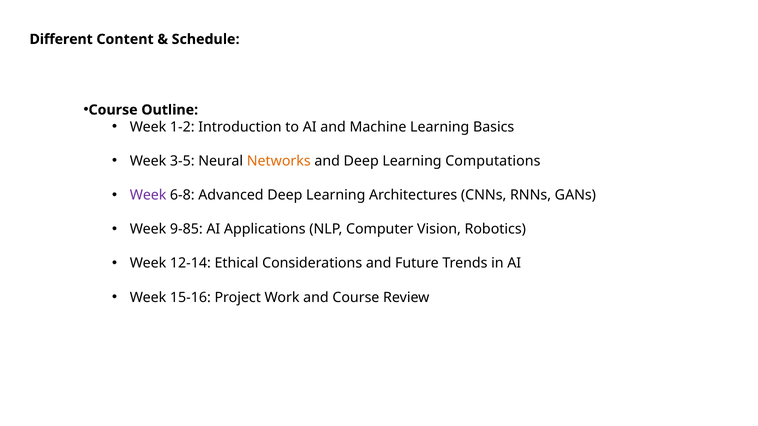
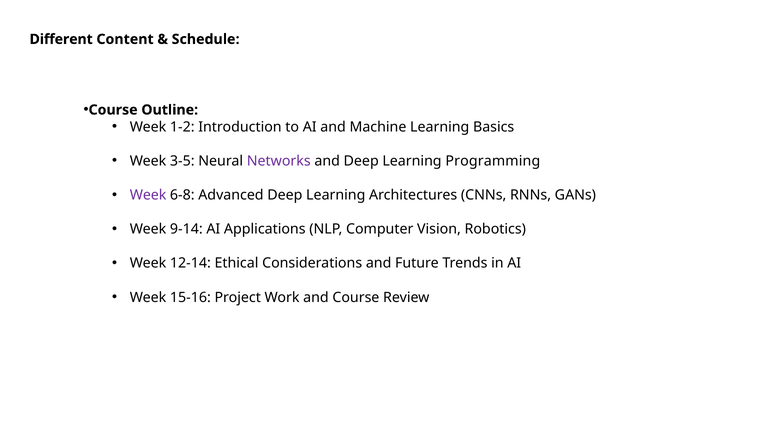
Networks colour: orange -> purple (279, 161)
Computations: Computations -> Programming (493, 161)
9-85: 9-85 -> 9-14 (186, 229)
